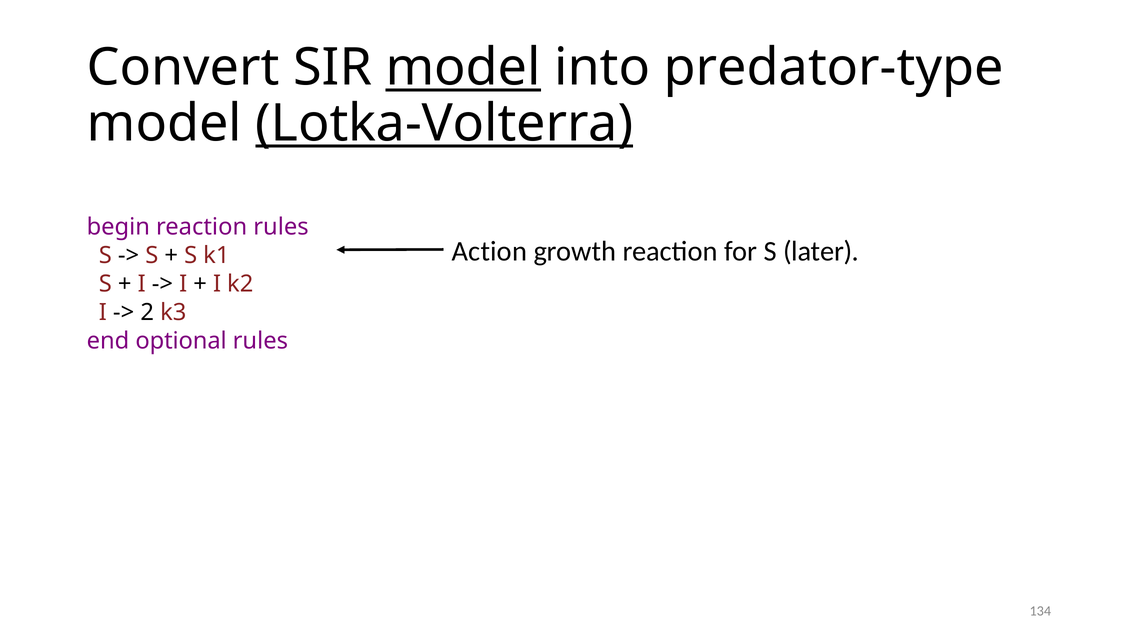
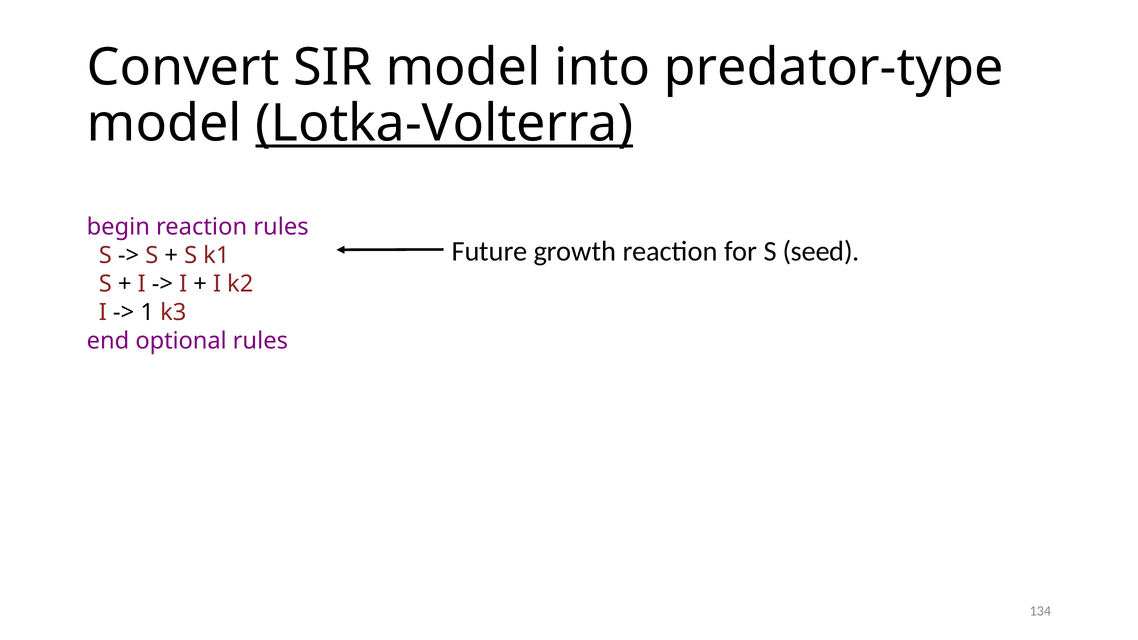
model underline: present -> none (463, 67)
Action: Action -> Future (490, 251)
later: later -> seed (821, 251)
2: 2 -> 1 (147, 312)
